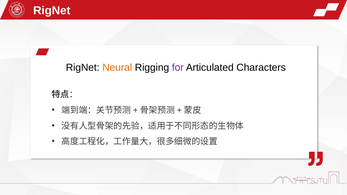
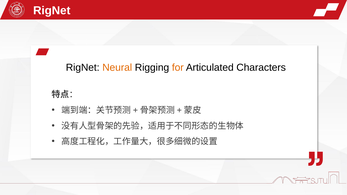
for colour: purple -> orange (178, 67)
